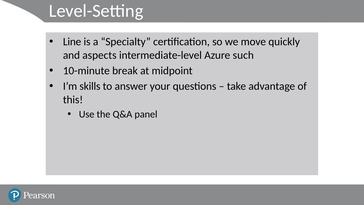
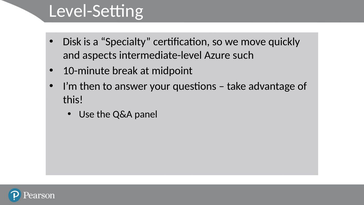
Line: Line -> Disk (72, 42)
skills: skills -> then (90, 86)
